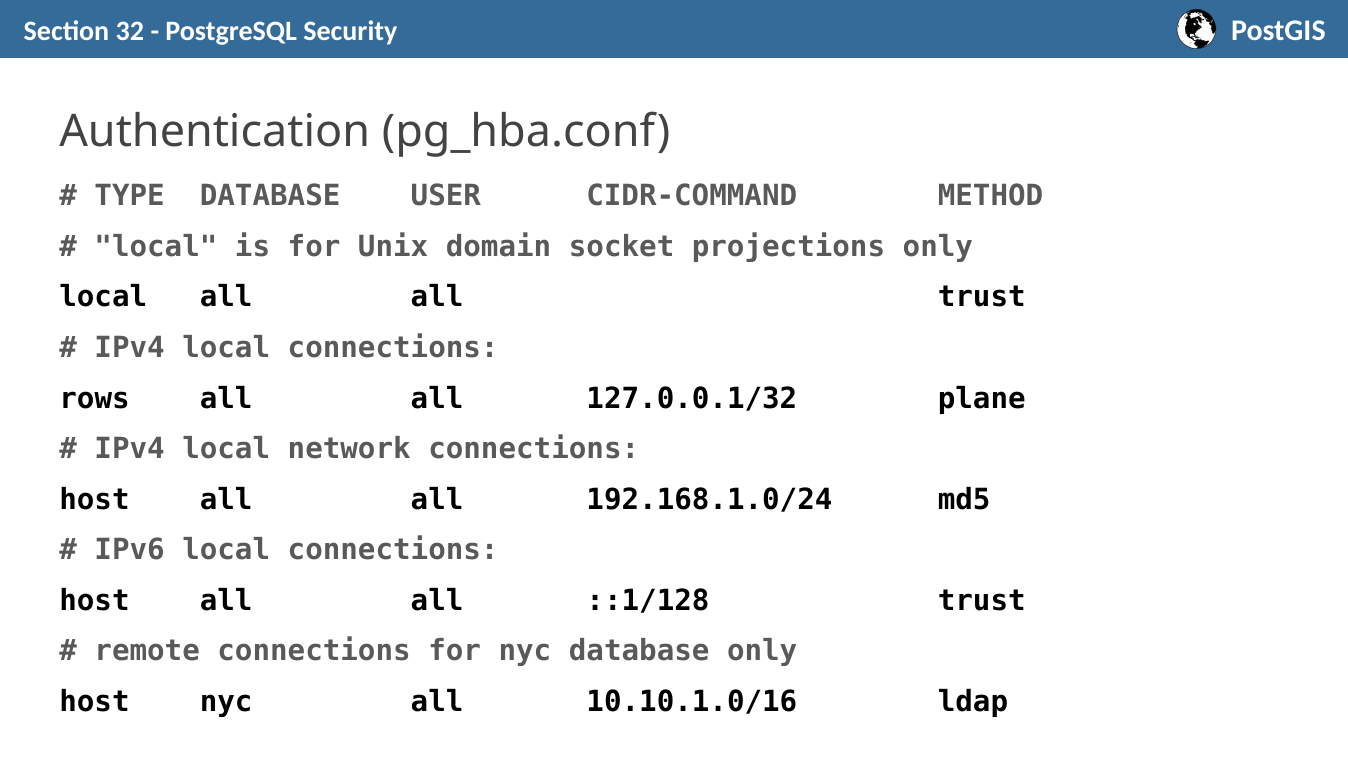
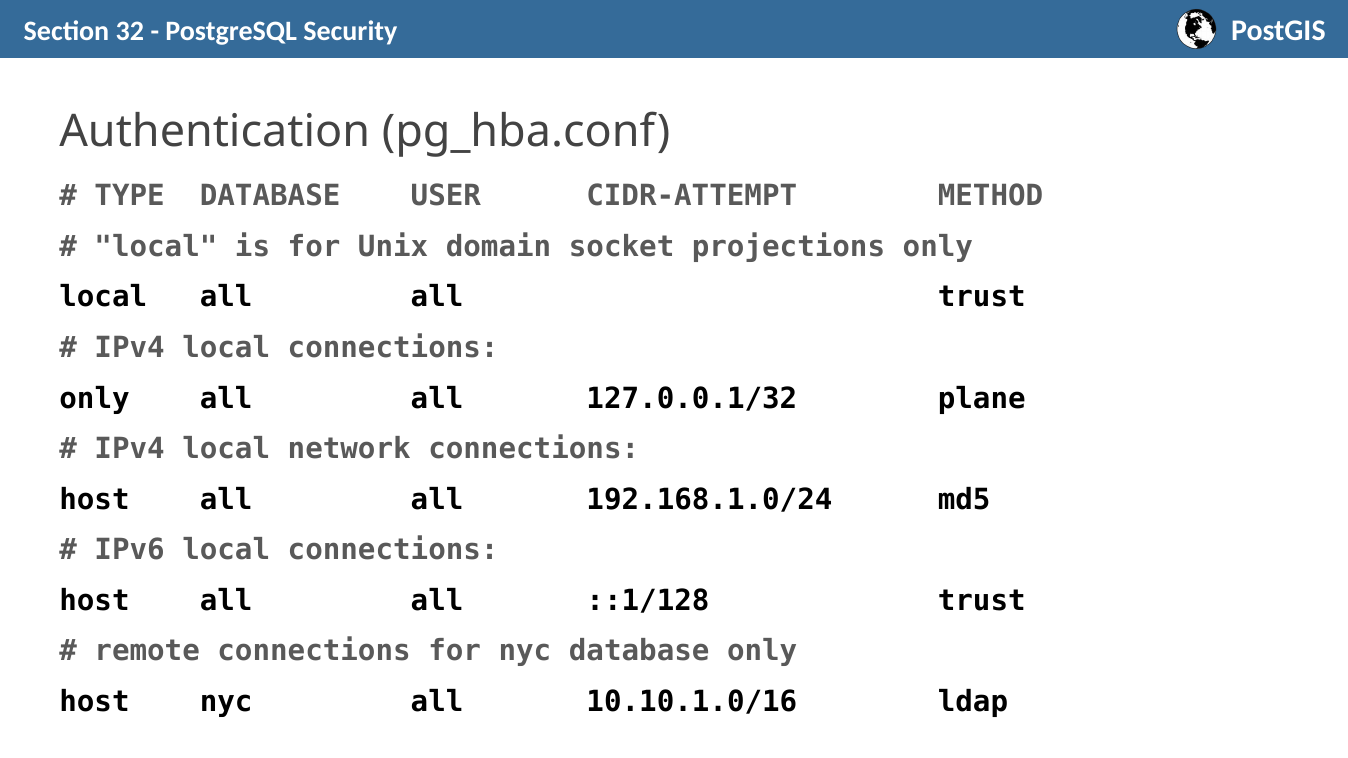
CIDR-COMMAND: CIDR-COMMAND -> CIDR-ATTEMPT (692, 196)
rows: rows -> only (95, 399)
